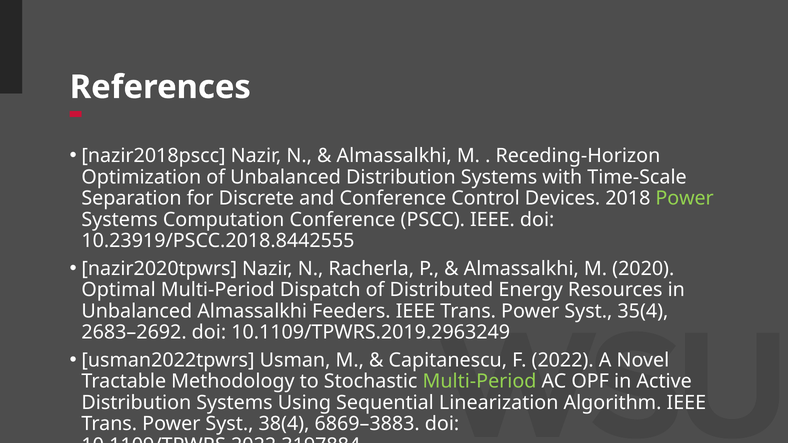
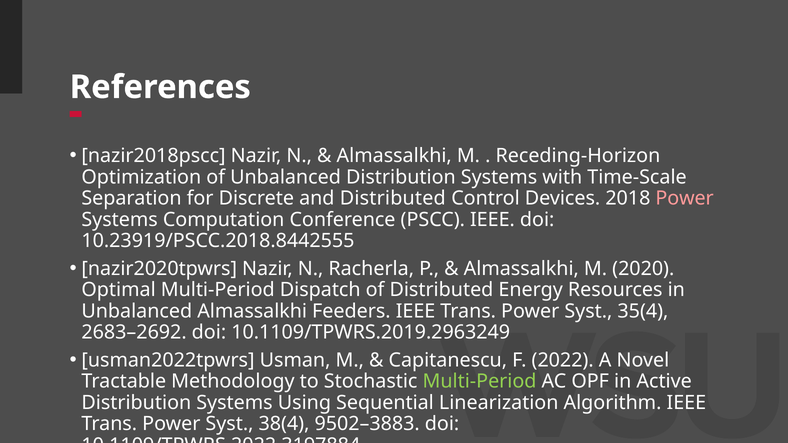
and Conference: Conference -> Distributed (393, 198)
Power colour: light green -> pink (685, 198)
6869–3883: 6869–3883 -> 9502–3883 (367, 424)
